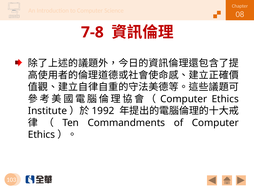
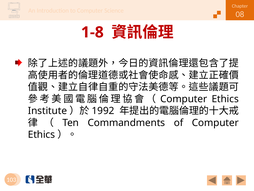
7-8: 7-8 -> 1-8 (92, 32)
